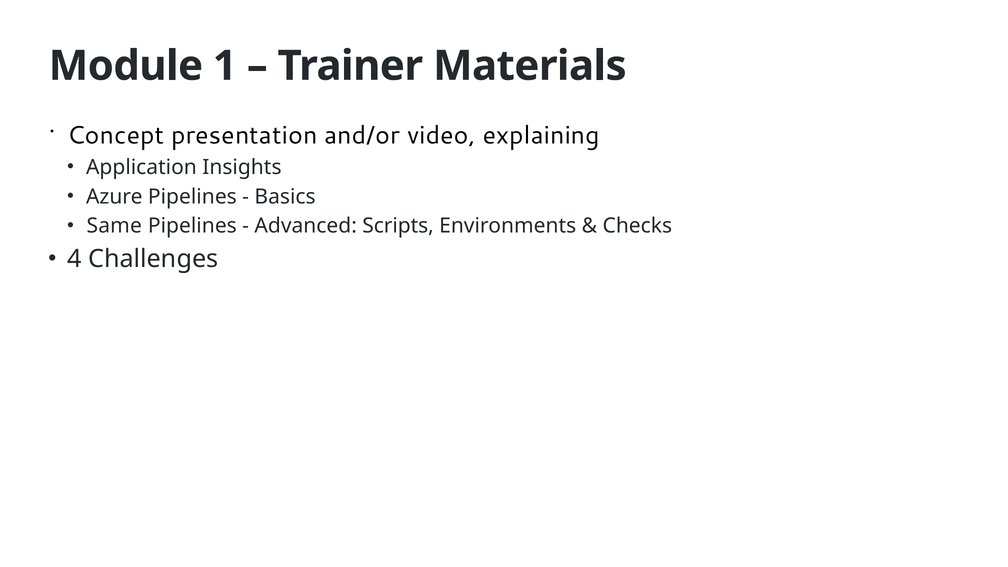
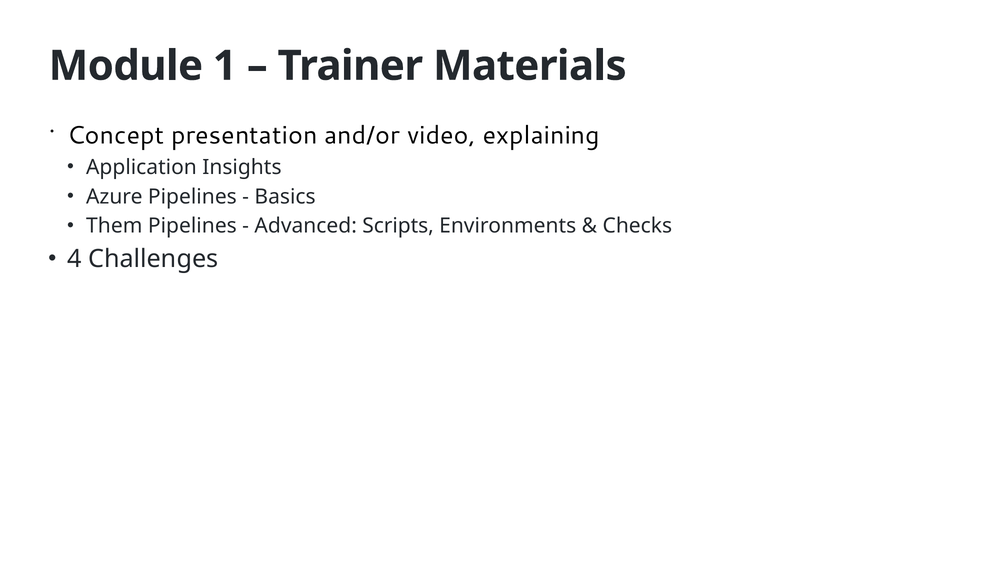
Same: Same -> Them (114, 226)
